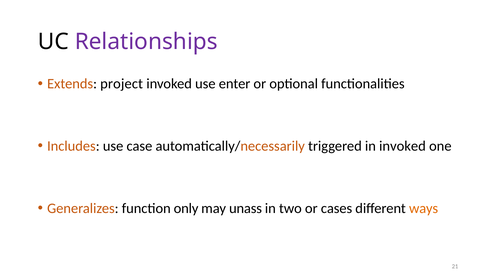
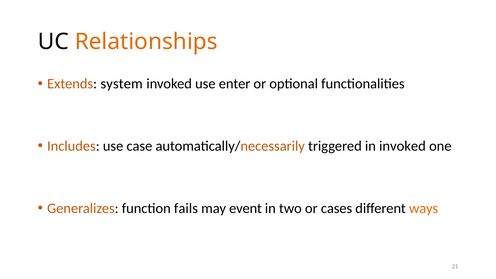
Relationships colour: purple -> orange (146, 42)
project: project -> system (122, 84)
only: only -> fails (186, 208)
unass: unass -> event (246, 208)
